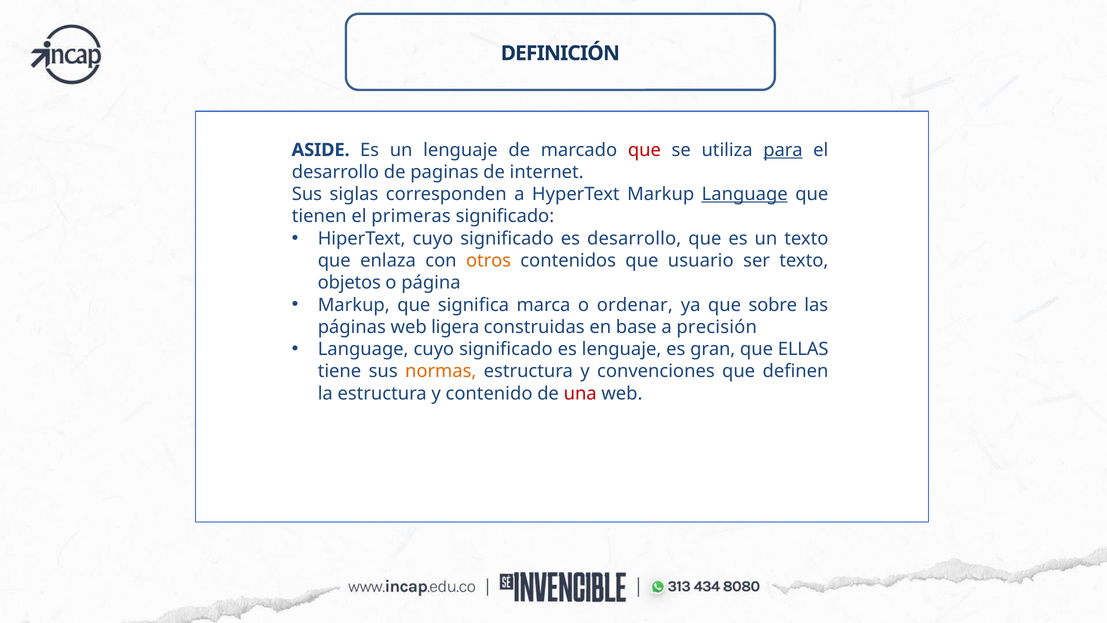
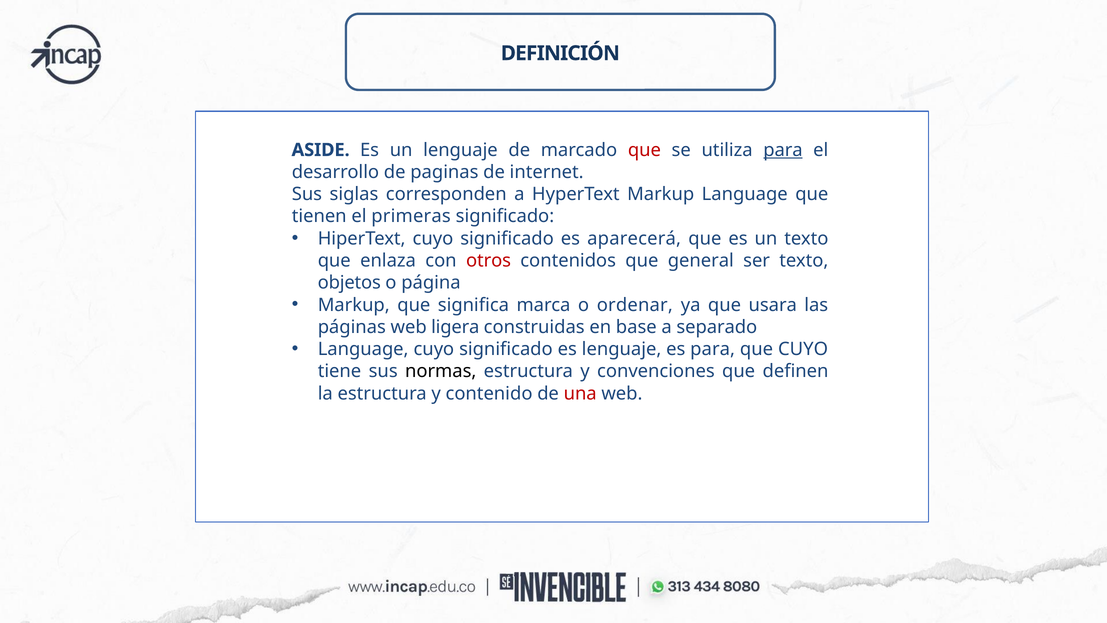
Language underline: present -> none (745, 194)
es desarrollo: desarrollo -> aparecerá (634, 238)
otros colour: orange -> red (489, 261)
usuario: usuario -> general (701, 261)
sobre: sobre -> usara (773, 305)
precisión: precisión -> separado (717, 327)
es gran: gran -> para (713, 349)
que ELLAS: ELLAS -> CUYO (803, 349)
normas colour: orange -> black (441, 371)
